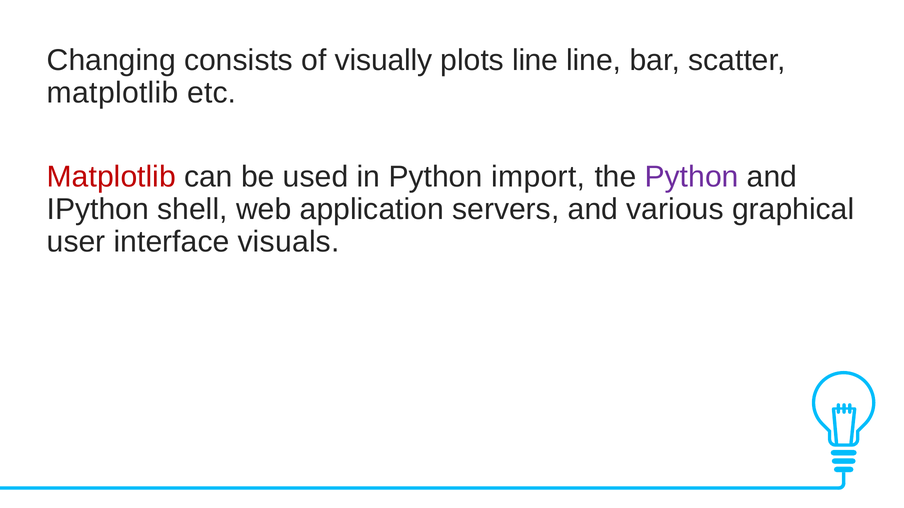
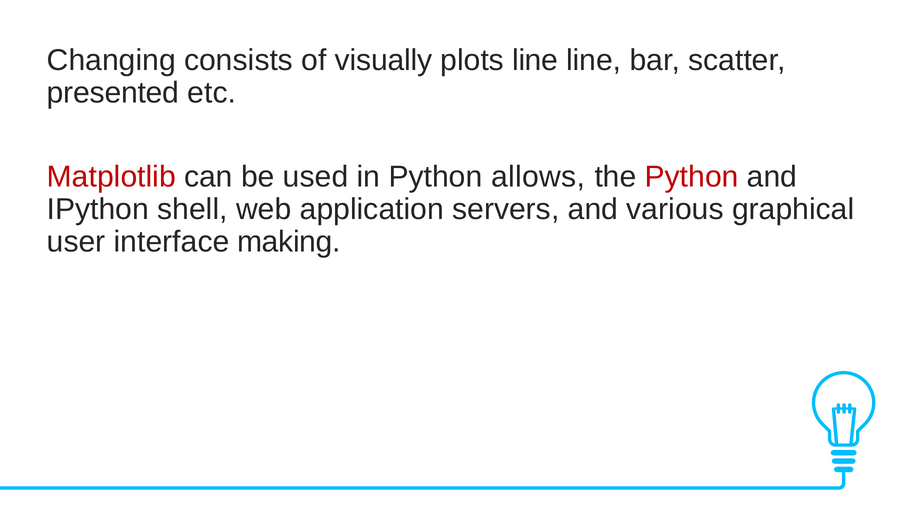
matplotlib: matplotlib -> presented (113, 93)
import: import -> allows (538, 177)
Python colour: purple -> red (692, 177)
visuals: visuals -> making (289, 242)
